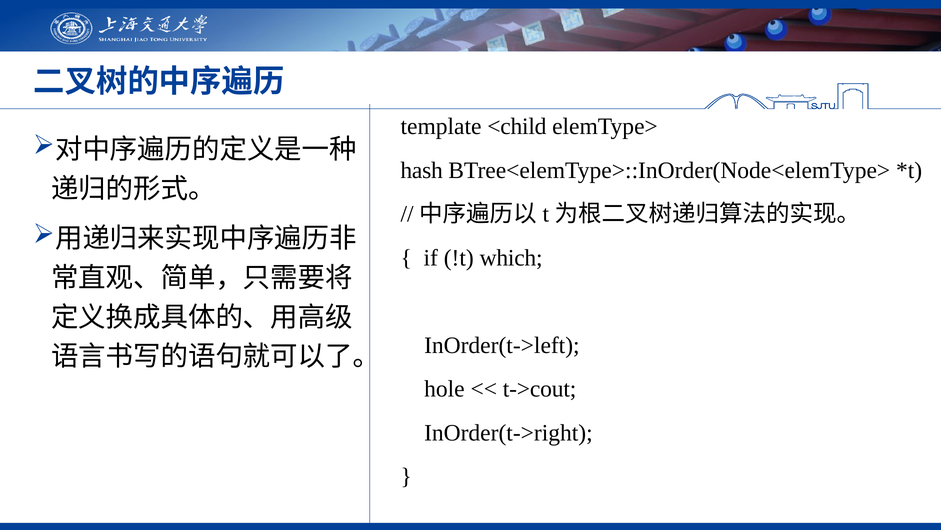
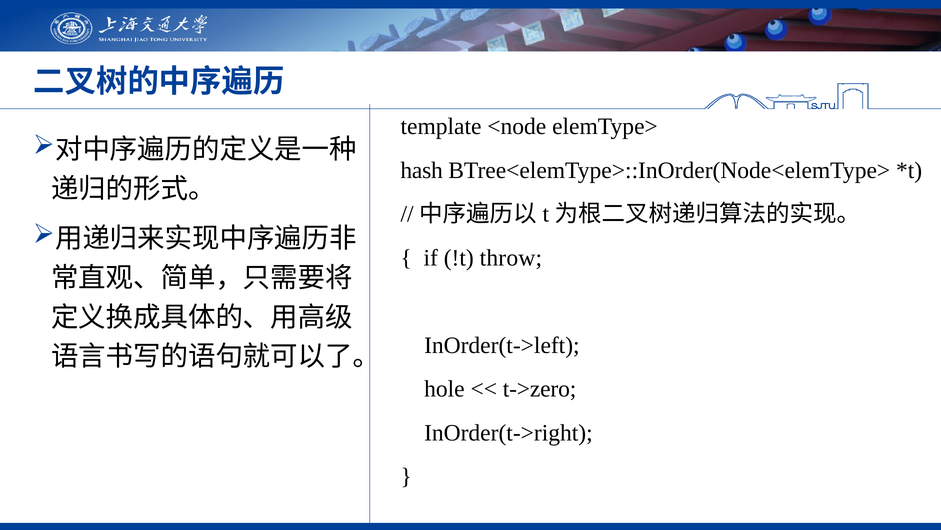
<child: <child -> <node (517, 126)
which: which -> throw (511, 257)
t->cout: t->cout -> t->zero (540, 389)
